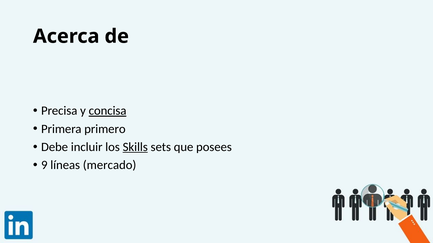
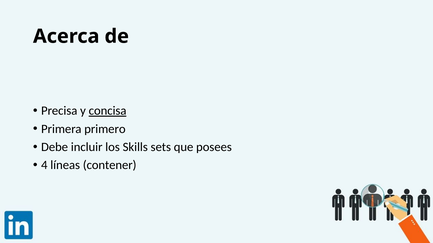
Skills underline: present -> none (135, 147)
9: 9 -> 4 (44, 166)
mercado: mercado -> contener (110, 166)
